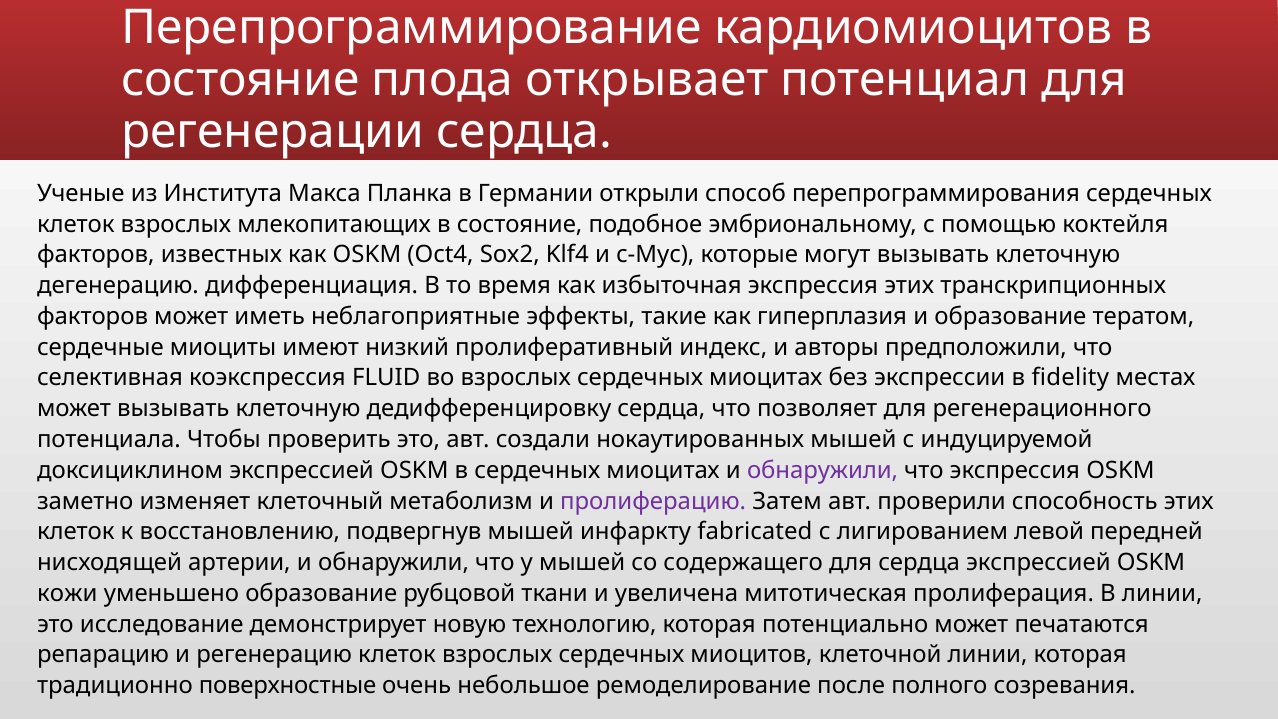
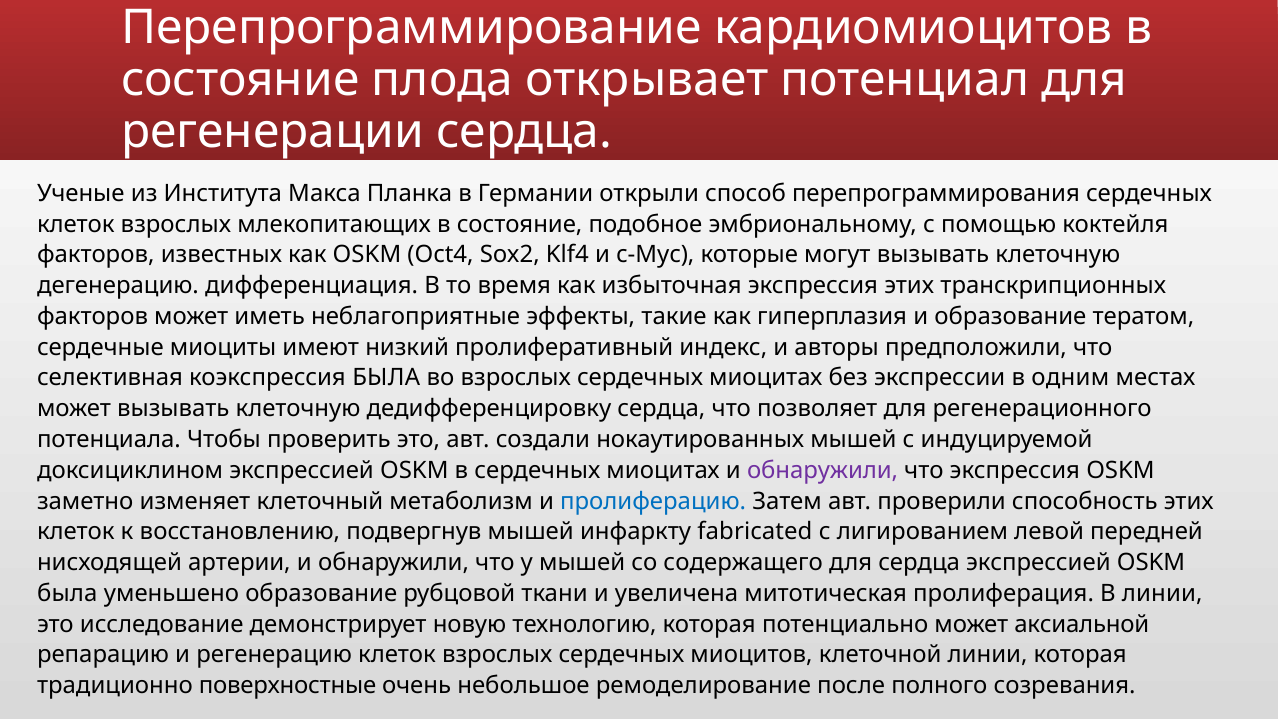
коэкспрессия FLUID: FLUID -> БЫЛА (386, 378)
fidelity: fidelity -> одним (1070, 378)
пролиферацию colour: purple -> blue (653, 501)
кожи: кожи -> была (67, 593)
печатаются: печатаются -> аксиальной (1082, 624)
